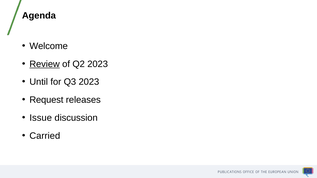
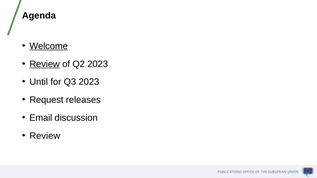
Welcome underline: none -> present (49, 46)
Issue: Issue -> Email (41, 118)
Carried: Carried -> Review (45, 136)
